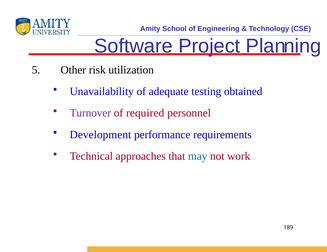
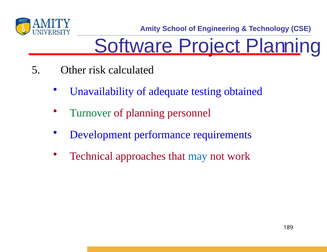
utilization: utilization -> calculated (131, 70)
Turnover colour: purple -> green (90, 113)
of required: required -> planning (145, 113)
